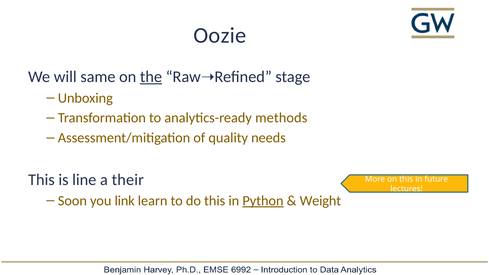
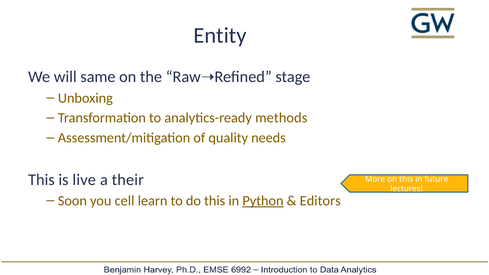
Oozie: Oozie -> Entity (220, 36)
the underline: present -> none (151, 77)
line: line -> live (84, 180)
link: link -> cell (125, 201)
Weight: Weight -> Editors (320, 201)
